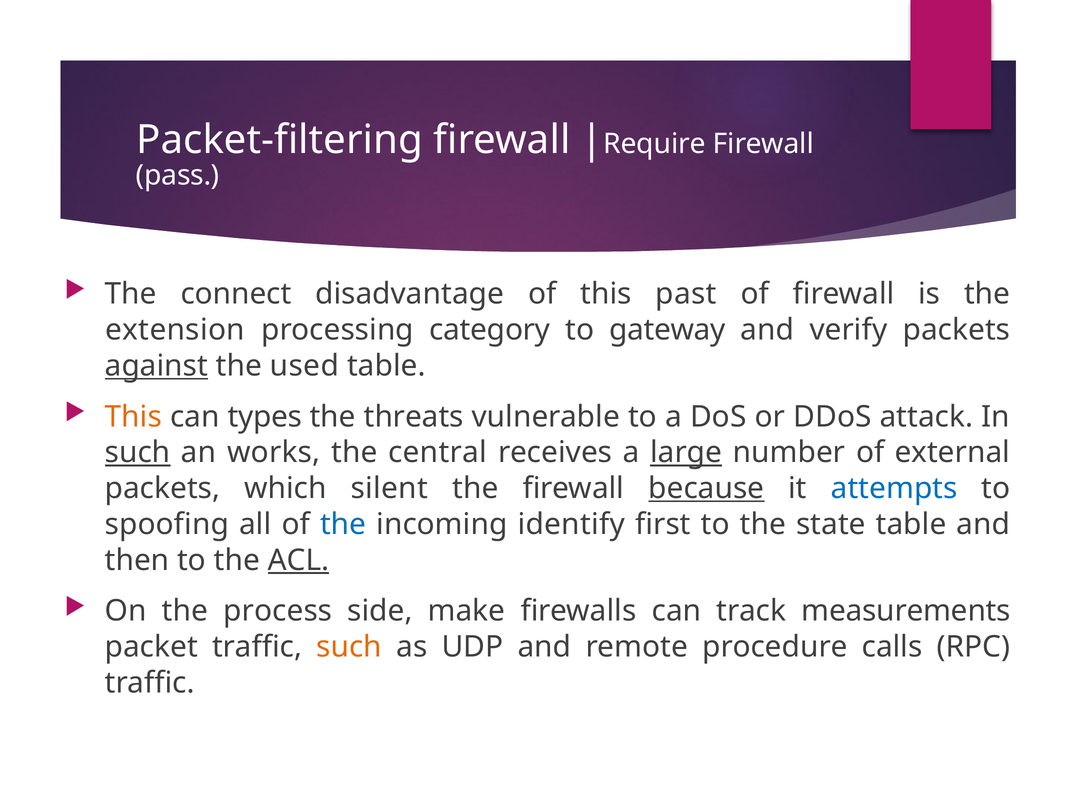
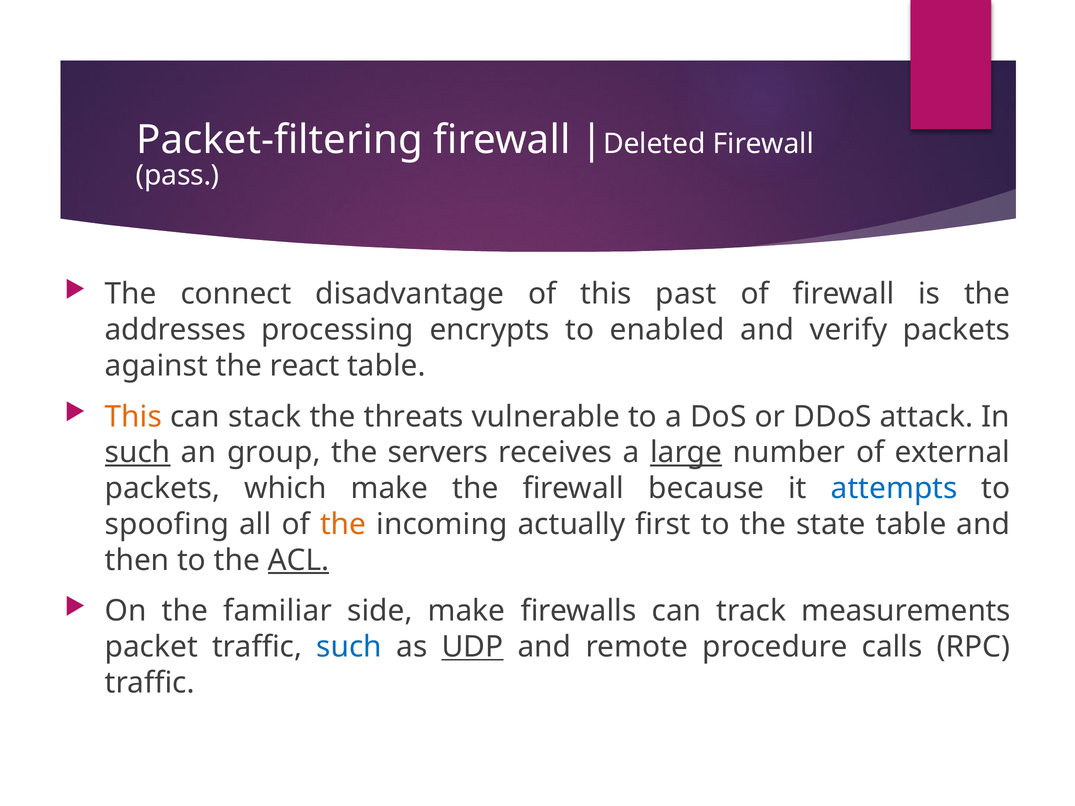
Require: Require -> Deleted (654, 144)
extension: extension -> addresses (175, 330)
category: category -> encrypts (490, 330)
gateway: gateway -> enabled (667, 330)
against underline: present -> none (156, 366)
used: used -> react (305, 366)
types: types -> stack (265, 417)
works: works -> group (274, 453)
central: central -> servers (438, 453)
which silent: silent -> make (390, 489)
because underline: present -> none (706, 489)
the colour: blue -> orange (343, 524)
identify: identify -> actually (572, 524)
process: process -> familiar (278, 611)
such colour: orange -> blue (349, 647)
UDP underline: none -> present (472, 647)
